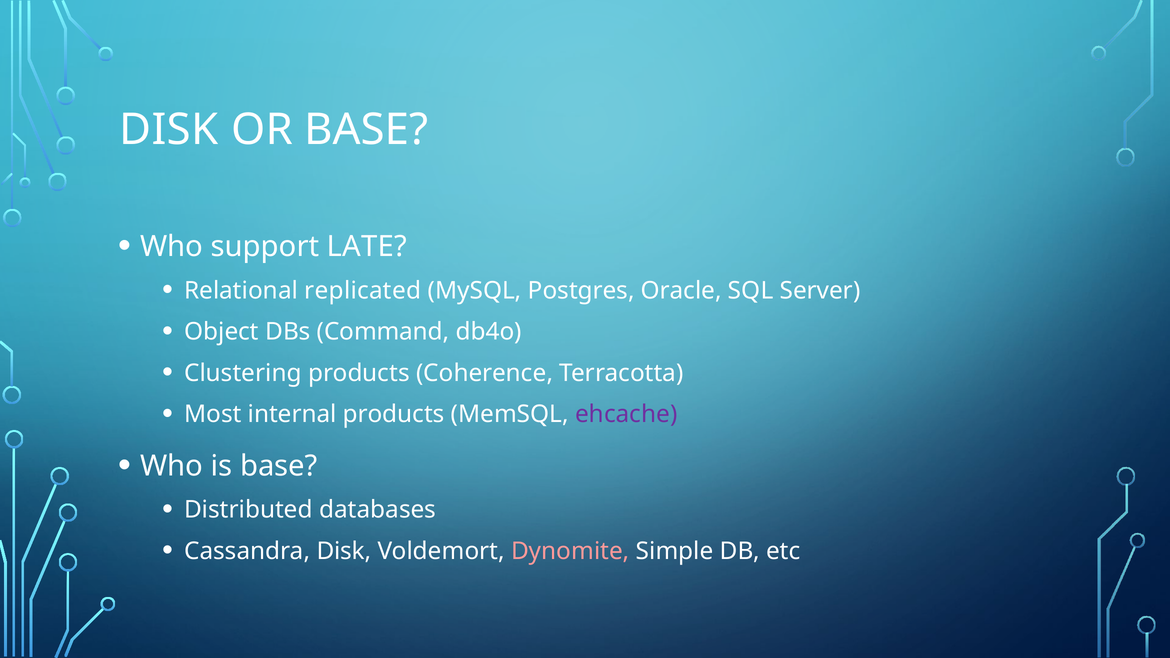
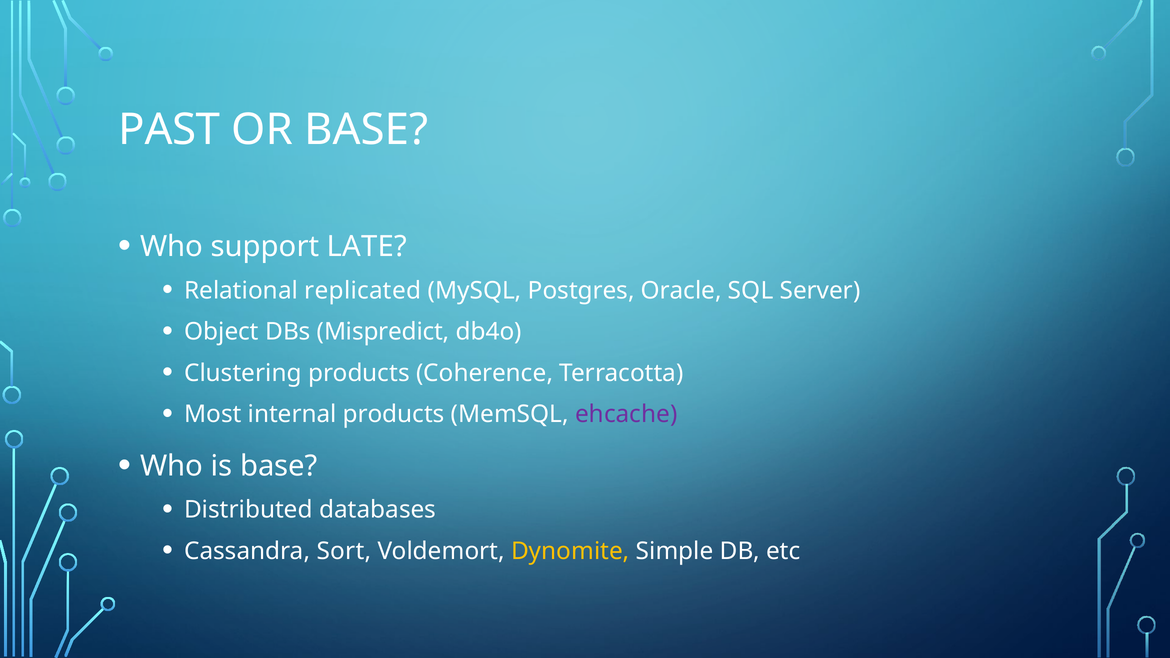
DISK: DISK -> PAST (169, 130)
Command: Command -> Mispredict (383, 332)
Cassandra Disk: Disk -> Sort (344, 551)
Dynomite colour: pink -> yellow (570, 551)
